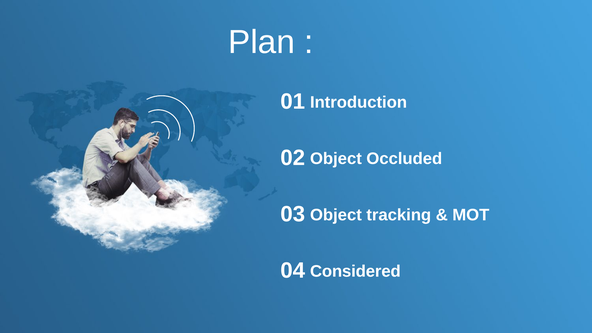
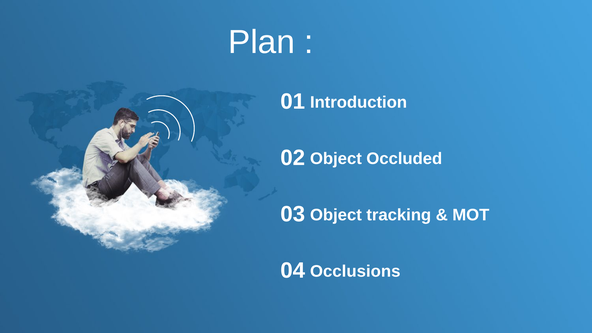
Considered: Considered -> Occlusions (355, 271)
